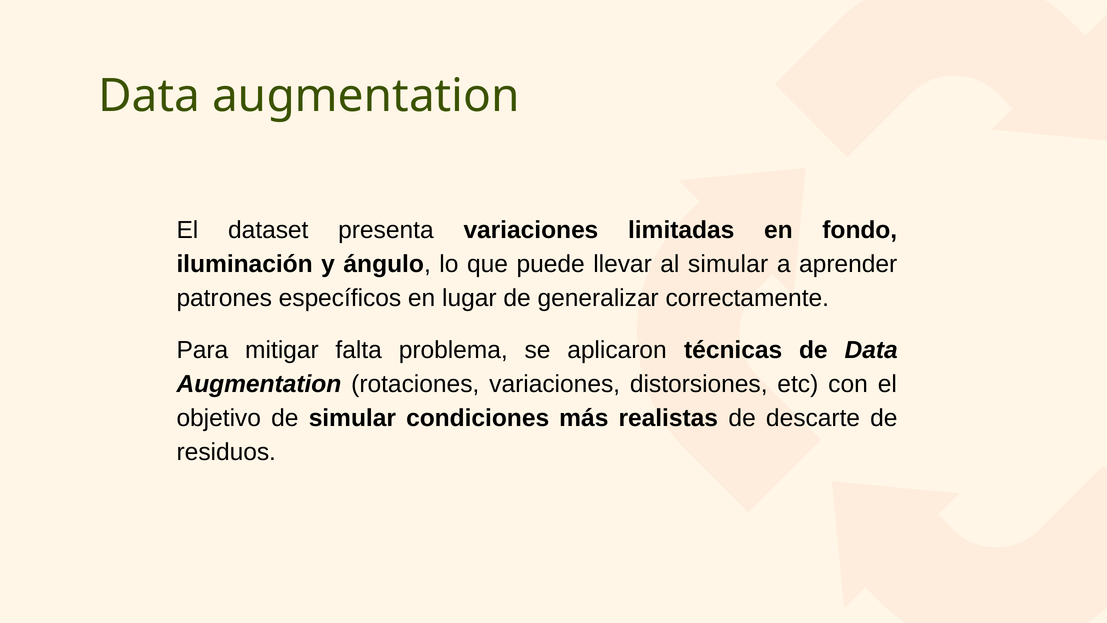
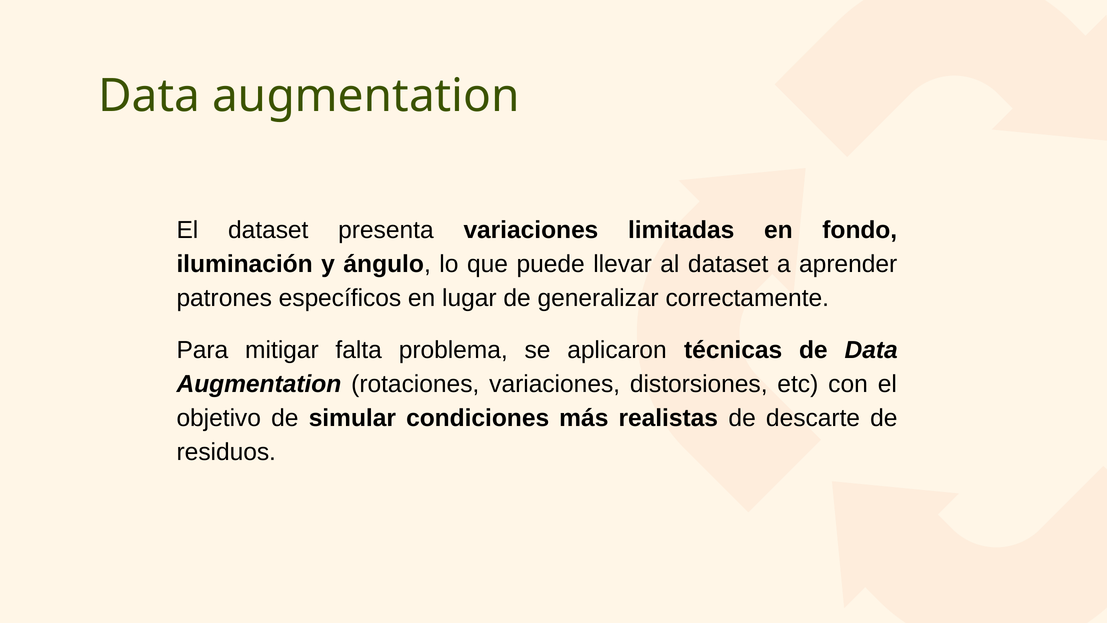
al simular: simular -> dataset (728, 264)
